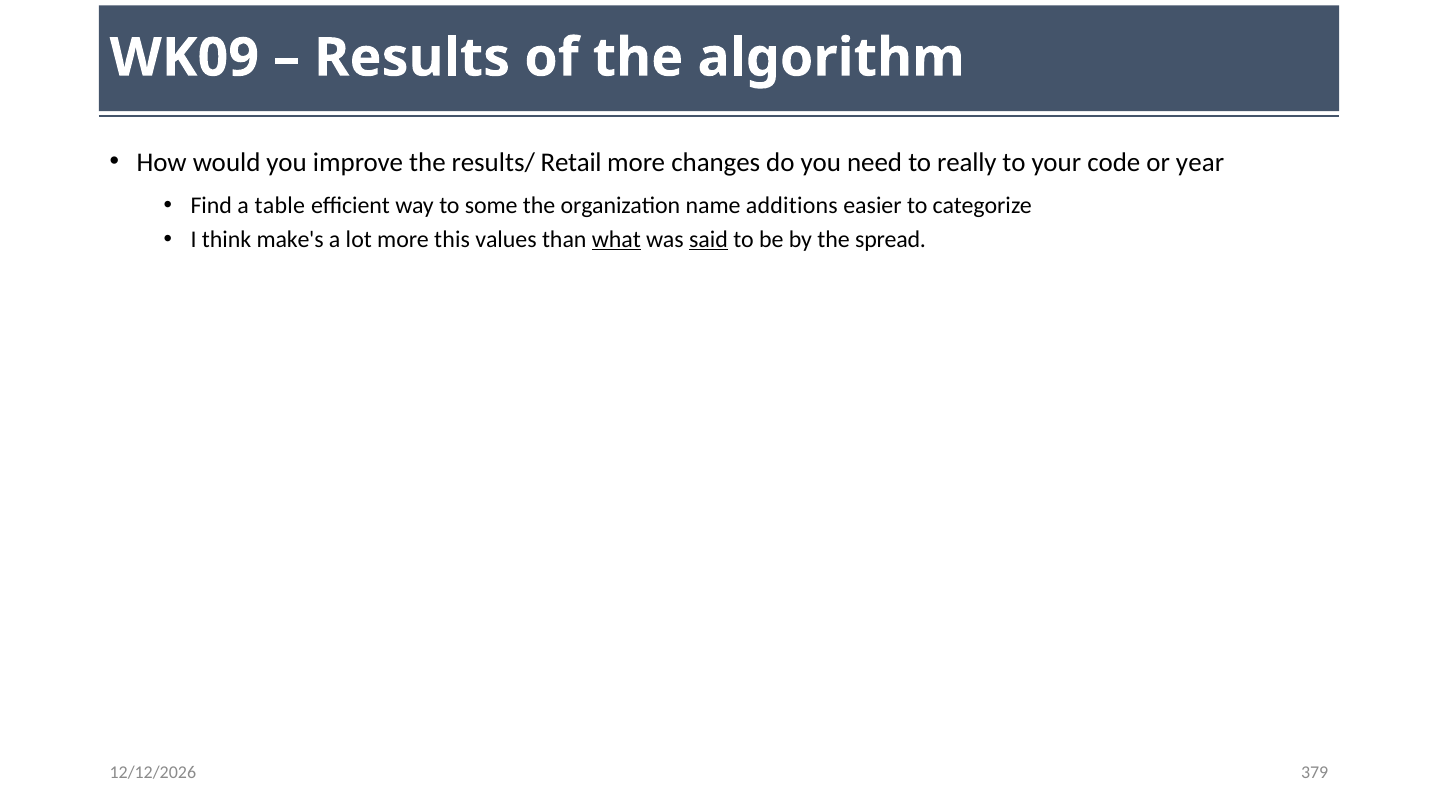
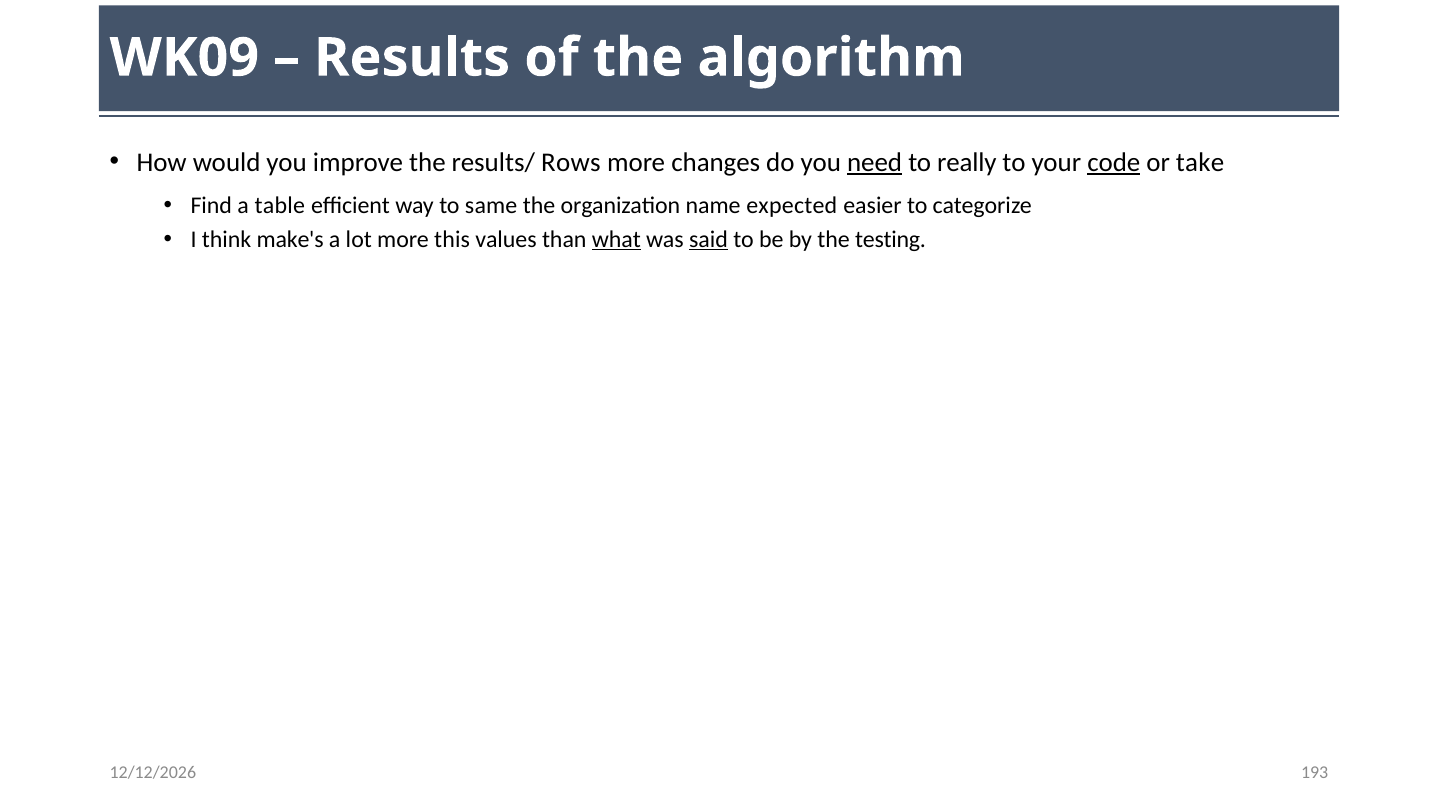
Retail: Retail -> Rows (571, 162)
need underline: none -> present (875, 162)
code underline: none -> present (1114, 162)
year: year -> take (1200, 162)
some: some -> same (491, 206)
additions: additions -> expected (792, 206)
spread: spread -> testing (891, 239)
379: 379 -> 193 (1315, 772)
